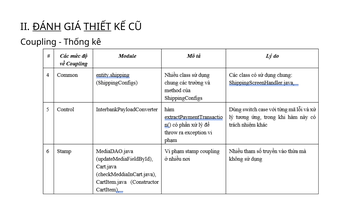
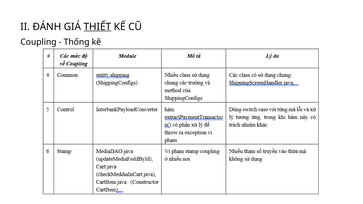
ĐÁNH underline: present -> none (47, 27)
